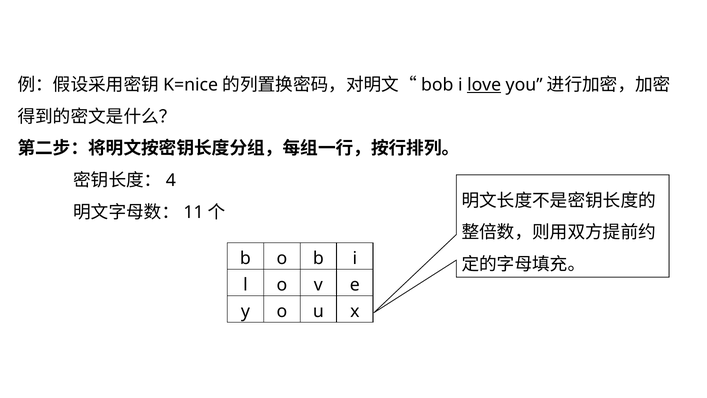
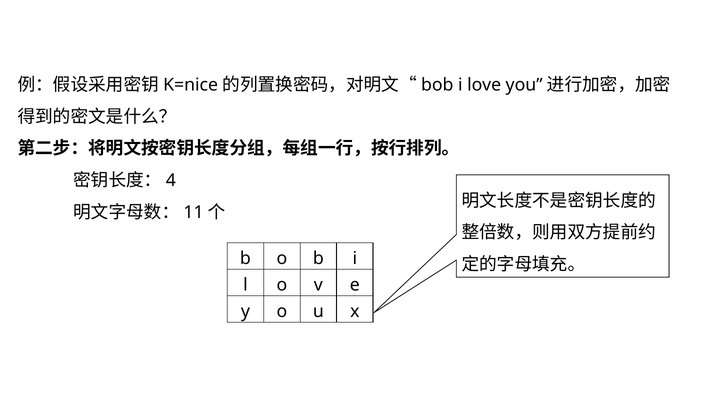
love underline: present -> none (484, 85)
